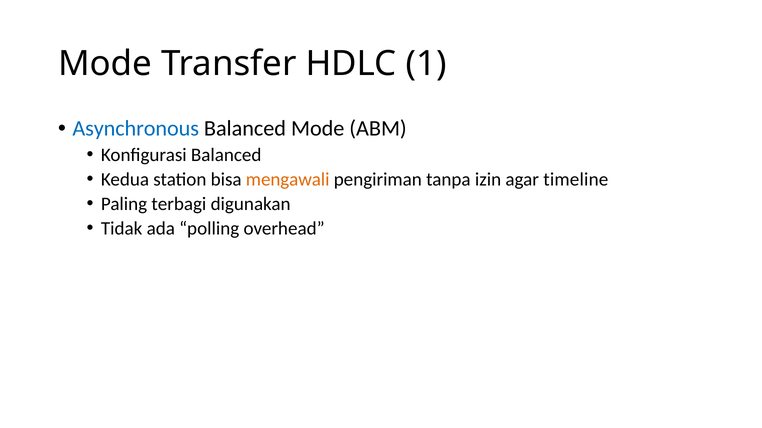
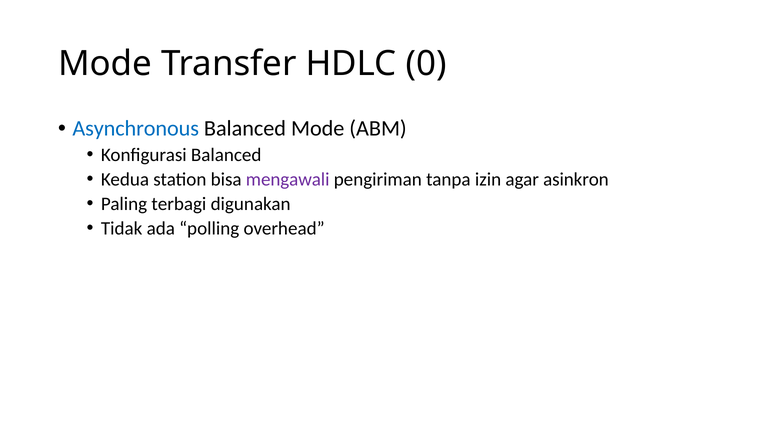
1: 1 -> 0 (426, 64)
mengawali colour: orange -> purple (288, 180)
timeline: timeline -> asinkron (576, 180)
